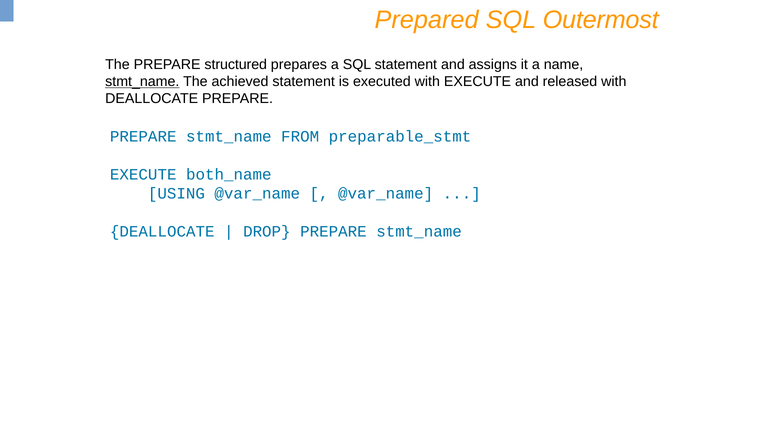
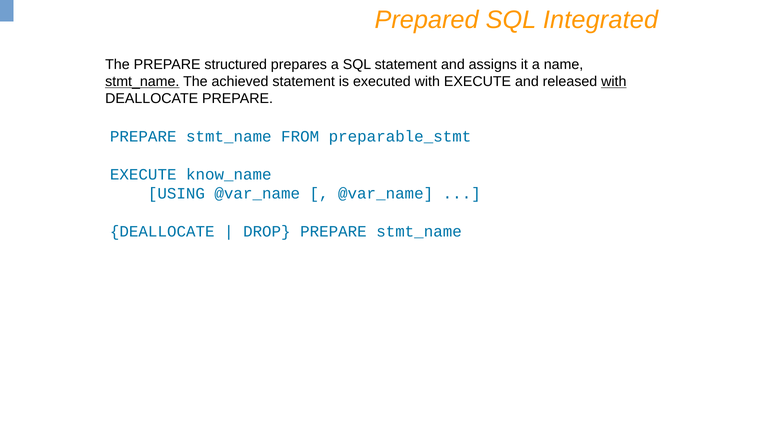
Outermost: Outermost -> Integrated (600, 20)
with underline: none -> present (614, 82)
both_name: both_name -> know_name (229, 175)
